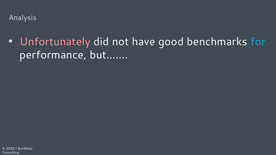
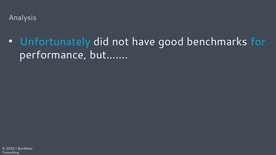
Unfortunately colour: pink -> light blue (55, 42)
